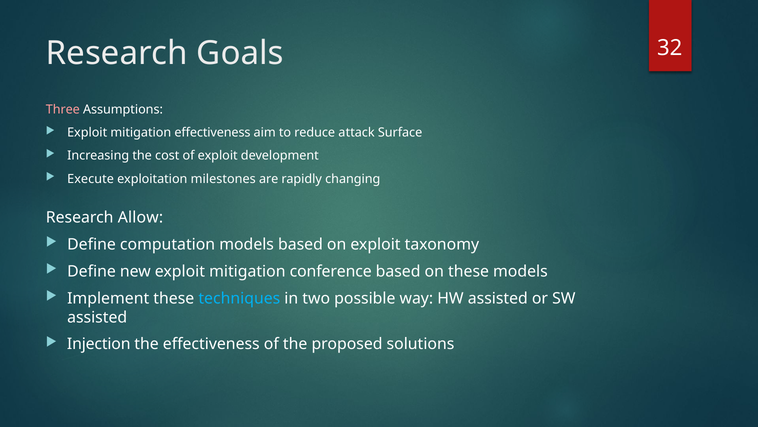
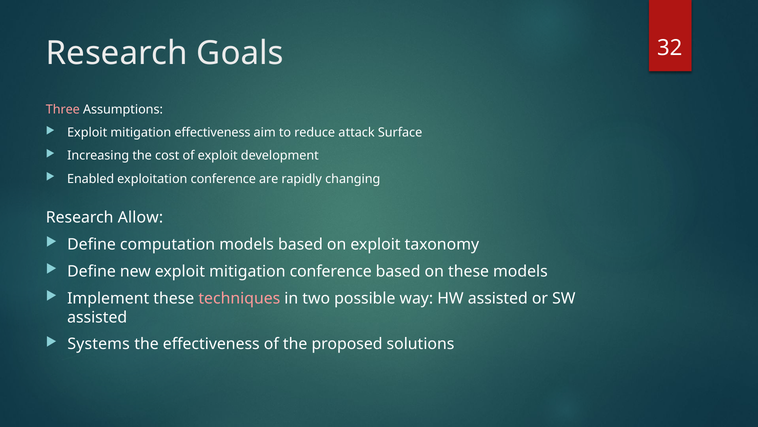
Execute: Execute -> Enabled (91, 179)
exploitation milestones: milestones -> conference (223, 179)
techniques colour: light blue -> pink (239, 298)
Injection: Injection -> Systems (99, 344)
